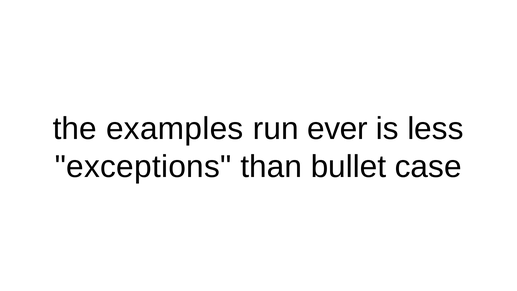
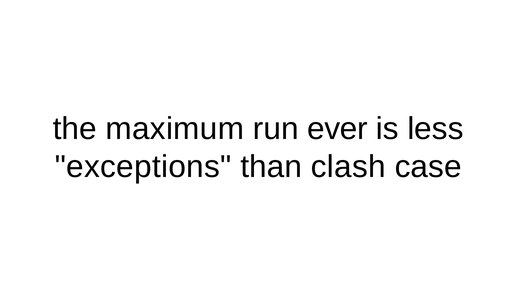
examples: examples -> maximum (175, 129)
bullet: bullet -> clash (348, 167)
